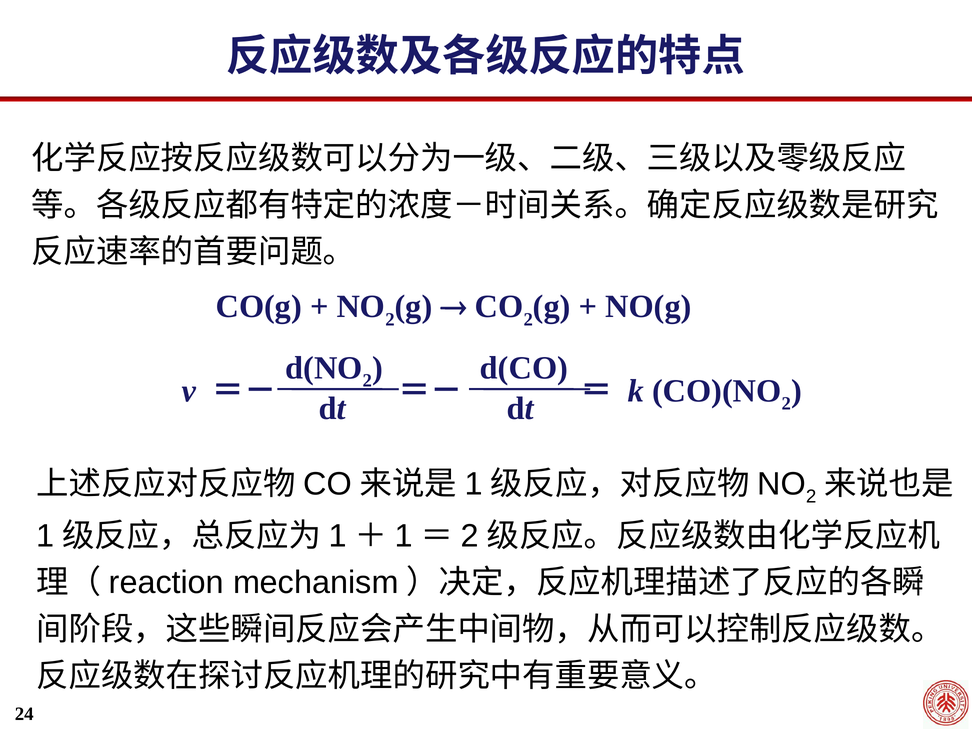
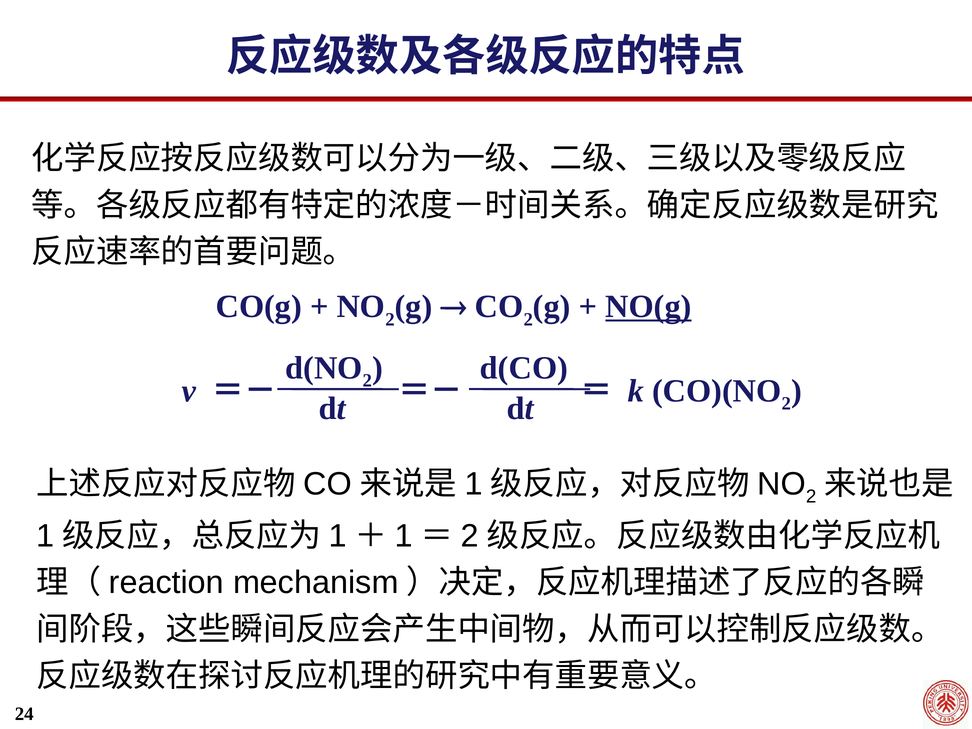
NO(g underline: none -> present (648, 307)
